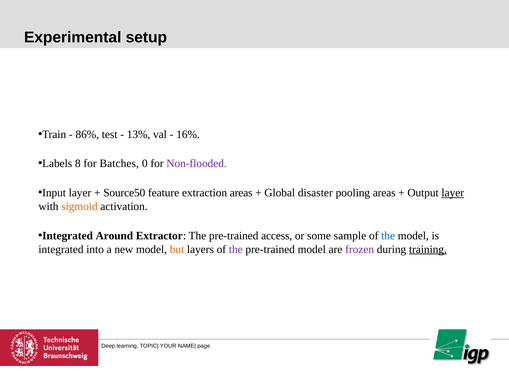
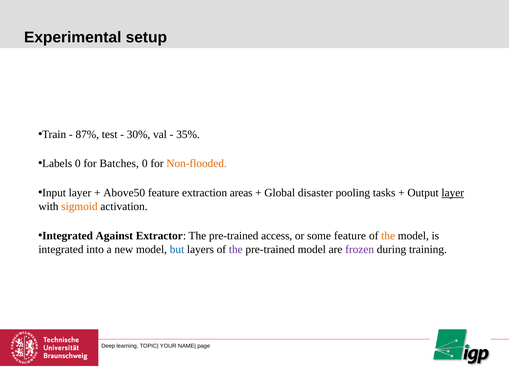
86%: 86% -> 87% (87, 134)
13%: 13% -> 30% (139, 134)
16%: 16% -> 35% (188, 134)
Labels 8: 8 -> 0 (78, 163)
Non-flooded colour: purple -> orange (197, 163)
Source50: Source50 -> Above50 (124, 193)
pooling areas: areas -> tasks (384, 193)
Around: Around -> Against (114, 236)
some sample: sample -> feature (350, 236)
the colour: blue -> orange (388, 236)
but colour: orange -> blue (177, 249)
training underline: present -> none (428, 249)
